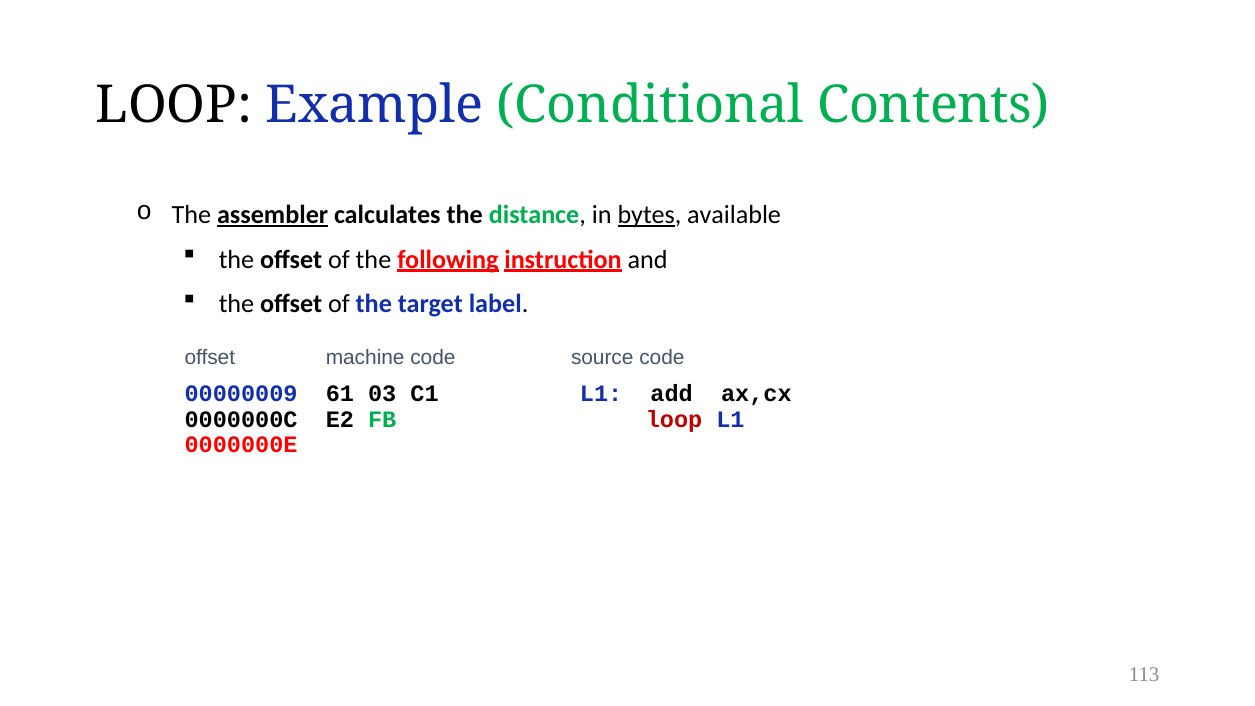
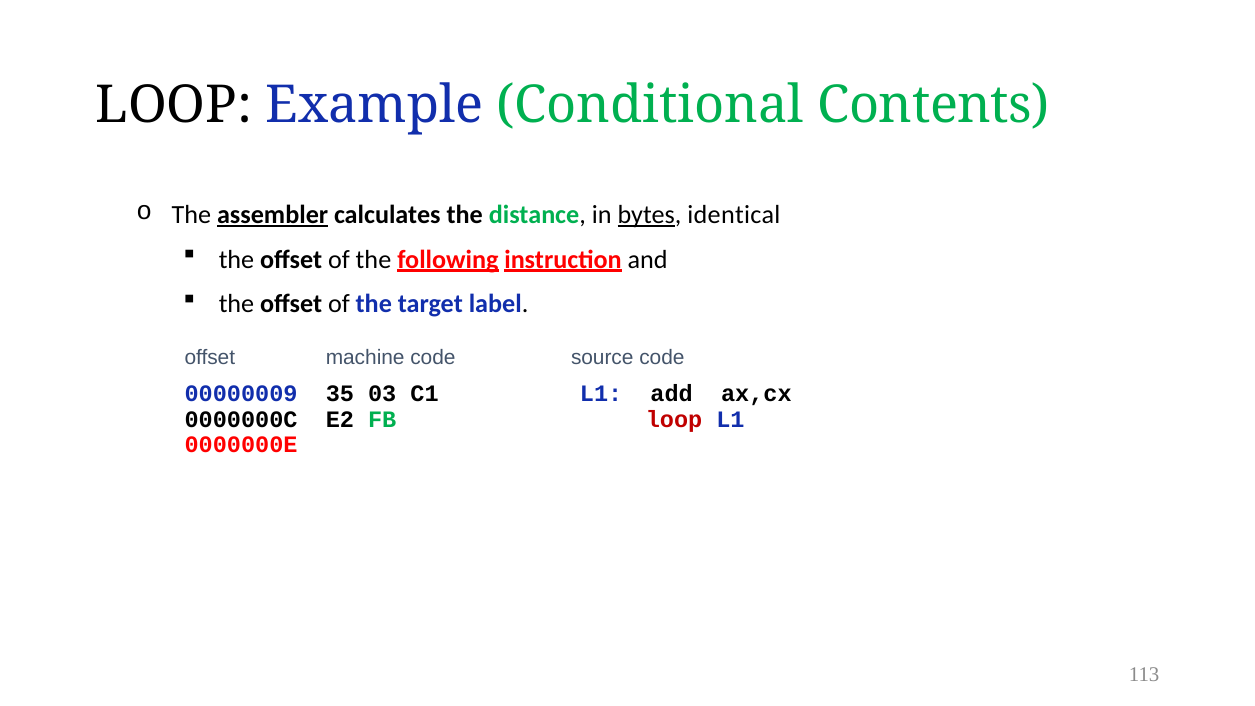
available: available -> identical (734, 215)
61: 61 -> 35 (340, 393)
